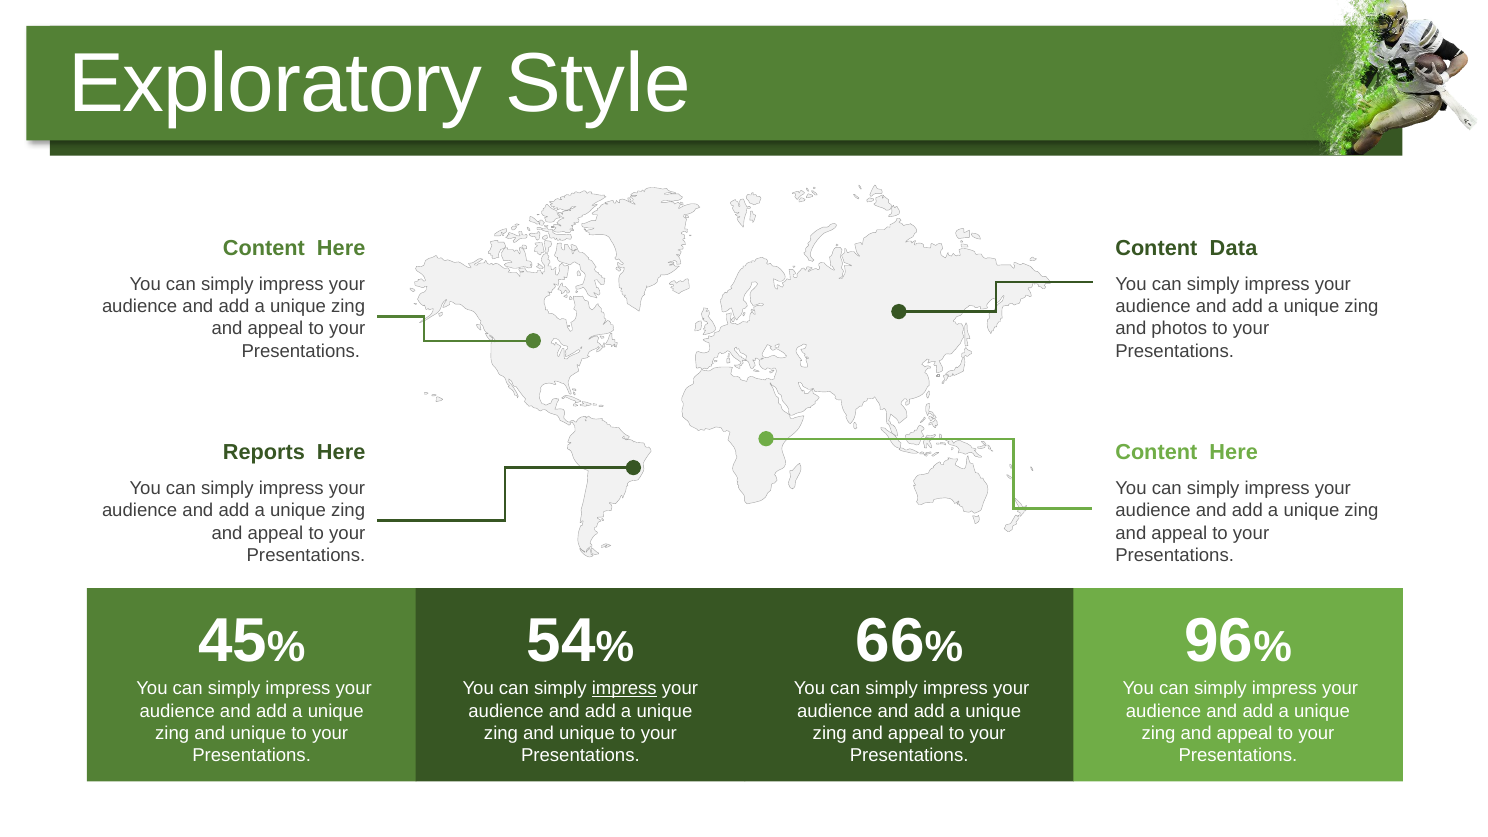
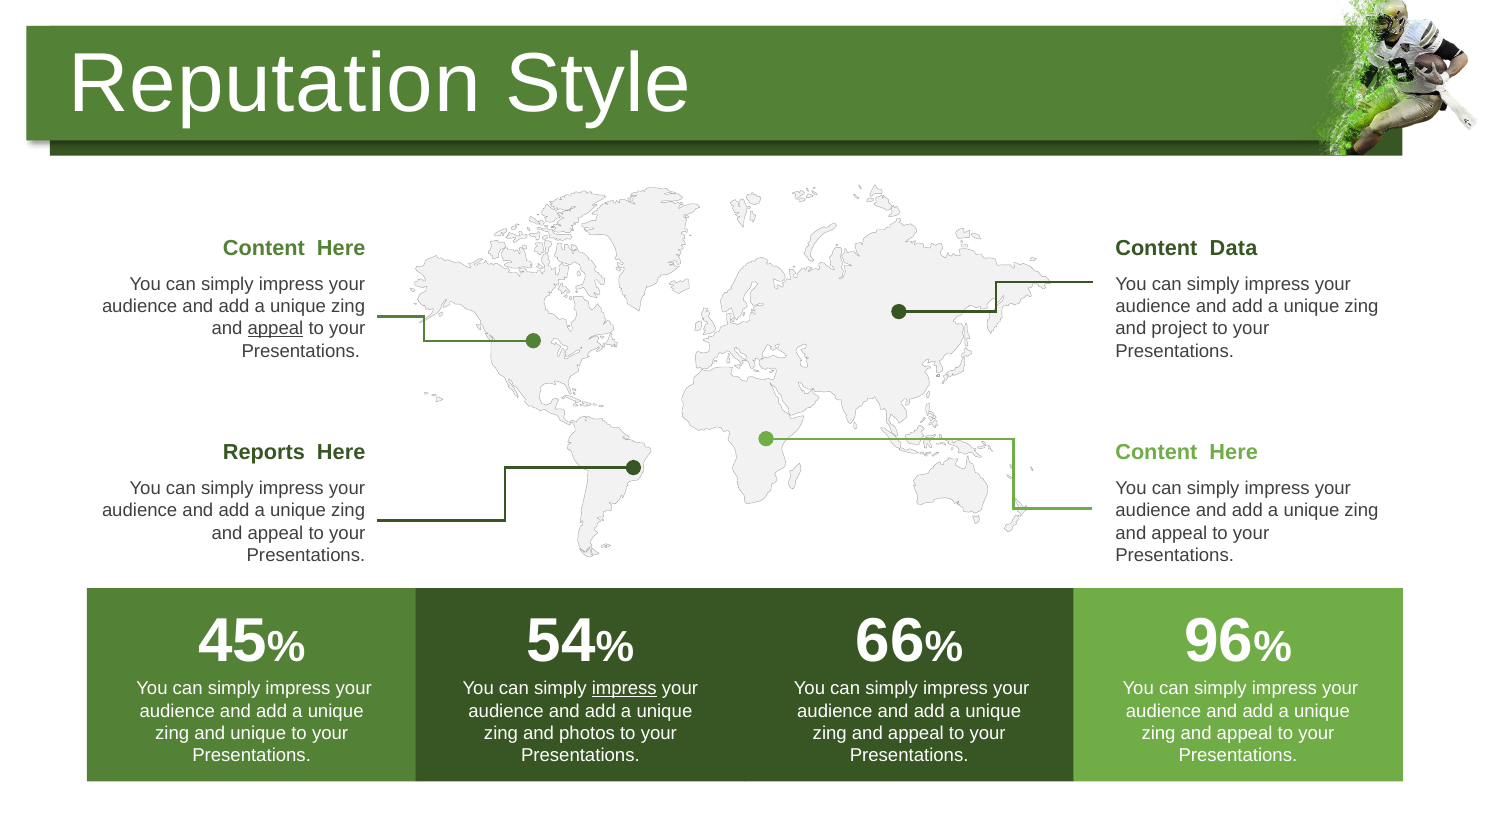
Exploratory: Exploratory -> Reputation (275, 84)
appeal underline: none -> present (275, 329)
photos: photos -> project (1179, 329)
unique: unique -> photos (587, 733)
